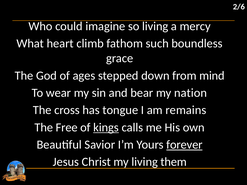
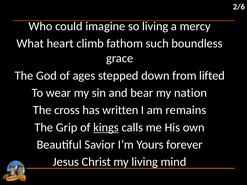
mind: mind -> lifted (212, 76)
tongue: tongue -> written (120, 110)
Free: Free -> Grip (67, 128)
forever underline: present -> none (184, 145)
them: them -> mind (173, 162)
